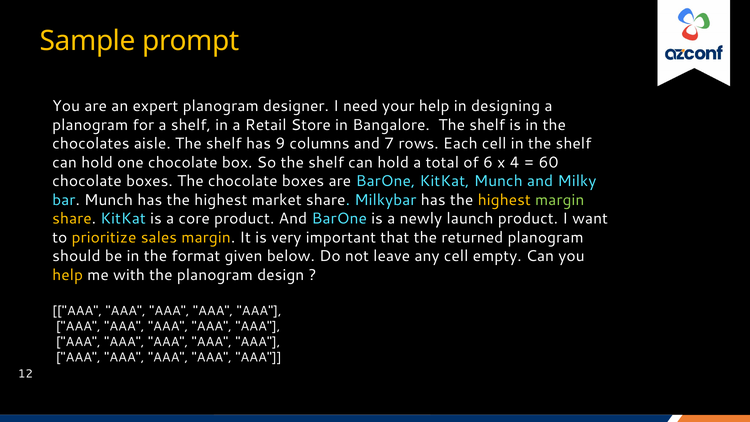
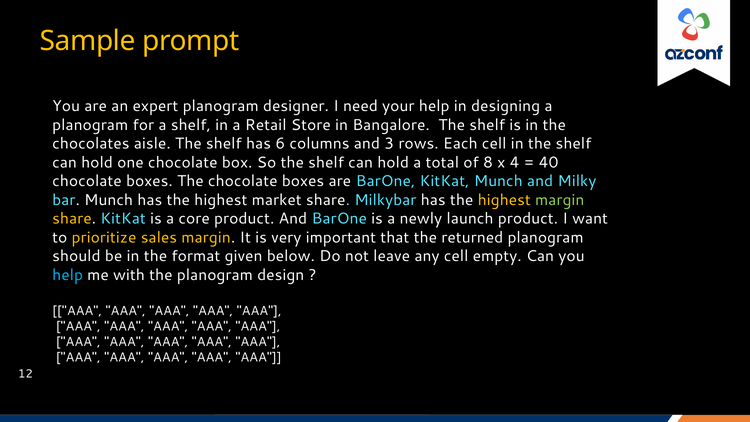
9: 9 -> 6 (280, 144)
7: 7 -> 3 (389, 144)
6: 6 -> 8 (488, 162)
60: 60 -> 40 (549, 162)
help colour: yellow -> light blue (68, 275)
